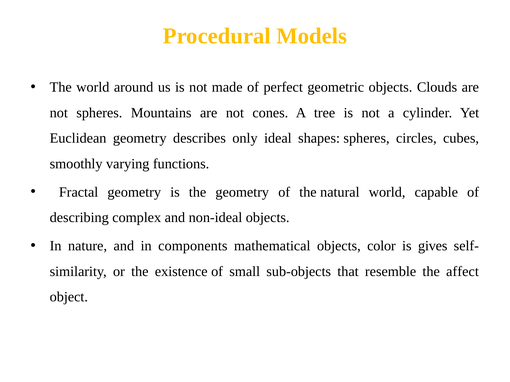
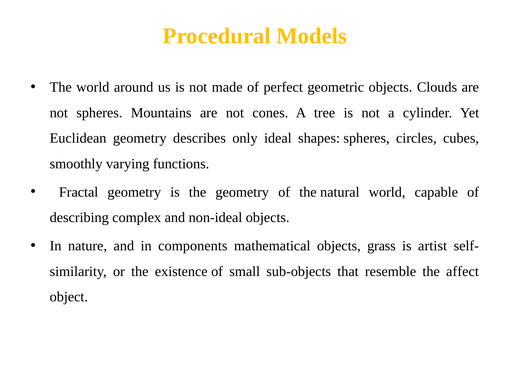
color: color -> grass (381, 246)
gives: gives -> artist (433, 246)
